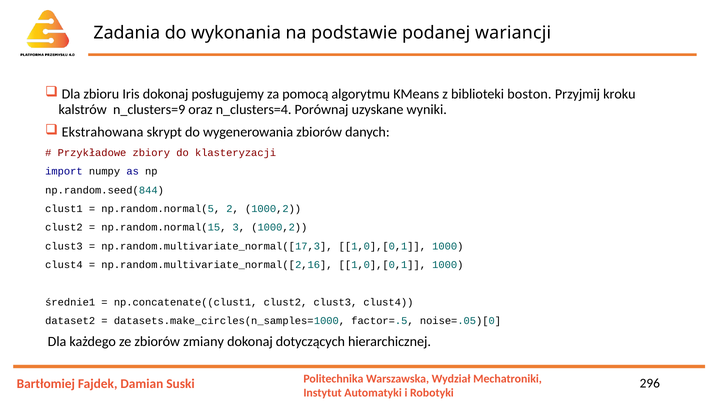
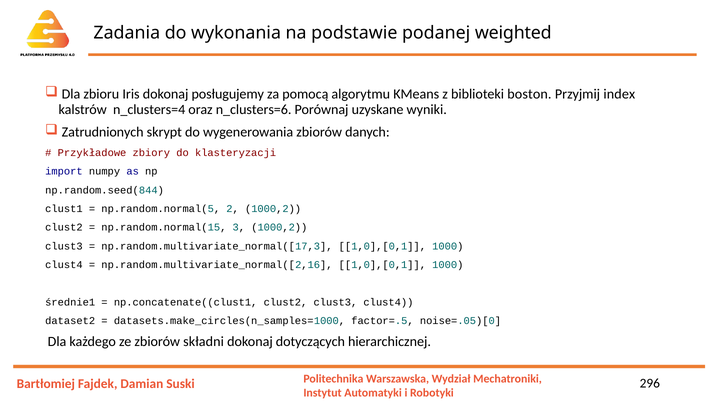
wariancji: wariancji -> weighted (513, 33)
kroku: kroku -> index (619, 94)
n_clusters=9: n_clusters=9 -> n_clusters=4 (149, 109)
n_clusters=4: n_clusters=4 -> n_clusters=6 (254, 109)
Ekstrahowana: Ekstrahowana -> Zatrudnionych (103, 132)
zmiany: zmiany -> składni (204, 341)
